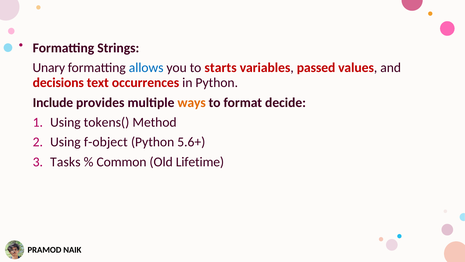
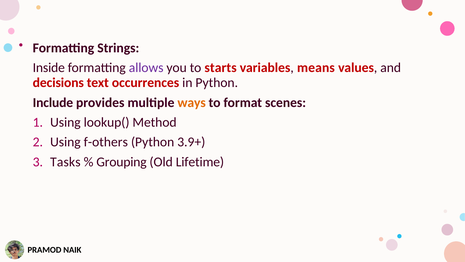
Unary: Unary -> Inside (49, 68)
allows colour: blue -> purple (146, 68)
passed: passed -> means (316, 68)
decide: decide -> scenes (286, 102)
tokens(: tokens( -> lookup( (107, 122)
f-object: f-object -> f-others (106, 142)
5.6+: 5.6+ -> 3.9+ (191, 142)
Common: Common -> Grouping (122, 162)
